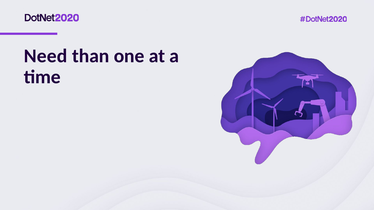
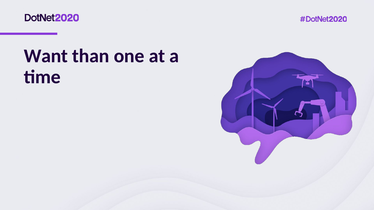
Need: Need -> Want (46, 56)
